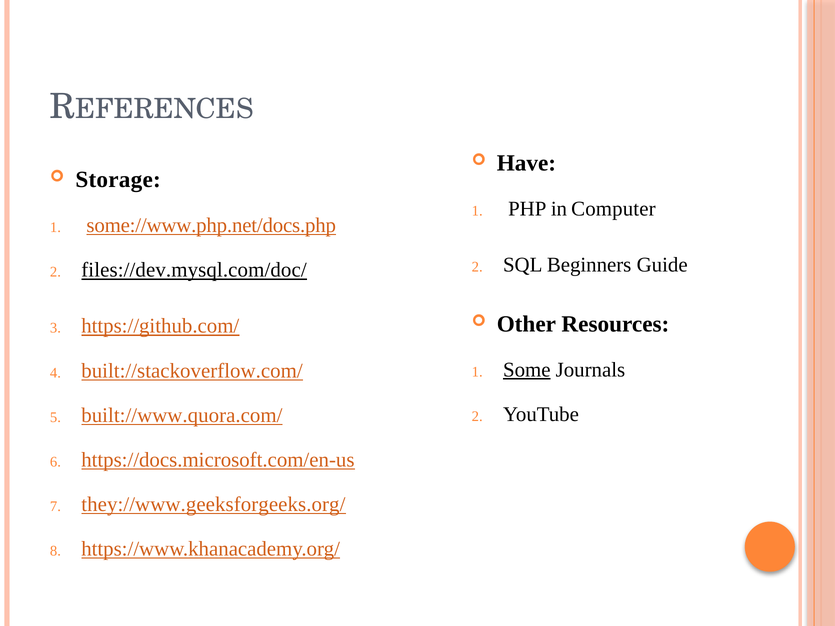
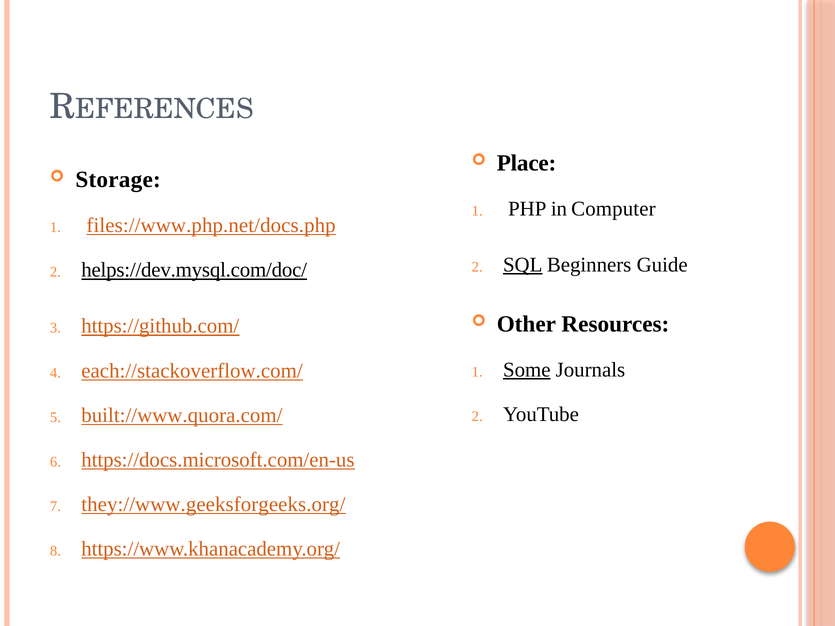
Have: Have -> Place (527, 163)
some://www.php.net/docs.php: some://www.php.net/docs.php -> files://www.php.net/docs.php (211, 226)
SQL underline: none -> present (523, 265)
files://dev.mysql.com/doc/: files://dev.mysql.com/doc/ -> helps://dev.mysql.com/doc/ (194, 270)
built://stackoverflow.com/: built://stackoverflow.com/ -> each://stackoverflow.com/ (192, 371)
